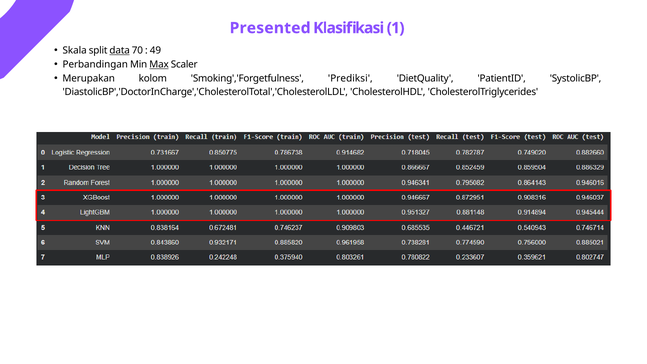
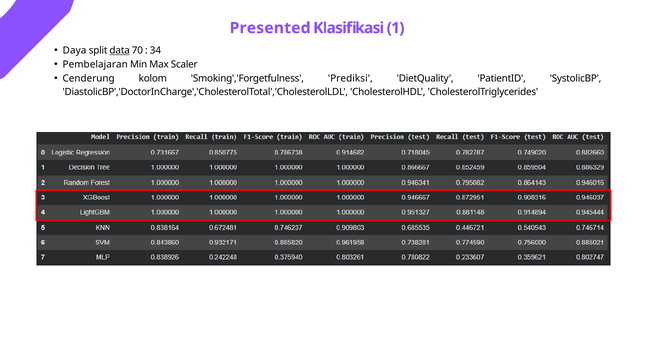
Skala: Skala -> Daya (75, 51)
49: 49 -> 34 (155, 51)
Perbandingan: Perbandingan -> Pembelajaran (95, 64)
Max underline: present -> none (159, 64)
Merupakan: Merupakan -> Cenderung (89, 78)
